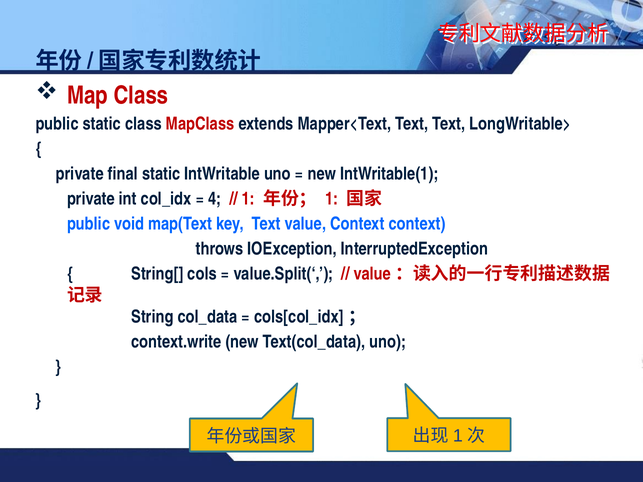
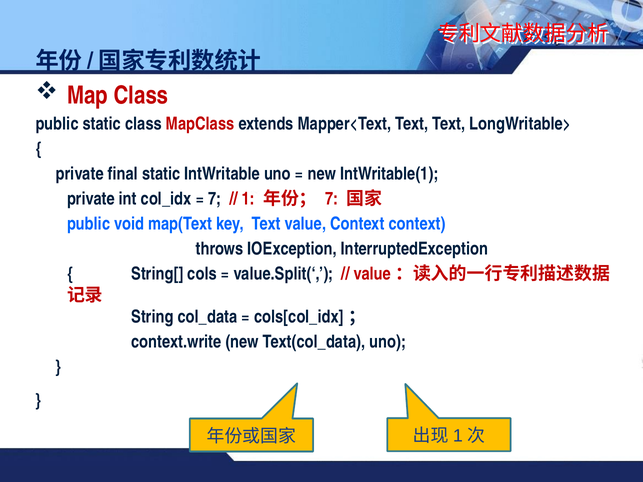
4: 4 -> 7 (215, 199)
1: 1 -> 7 (332, 199)
